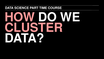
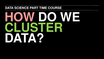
CLUSTER colour: pink -> light green (34, 27)
